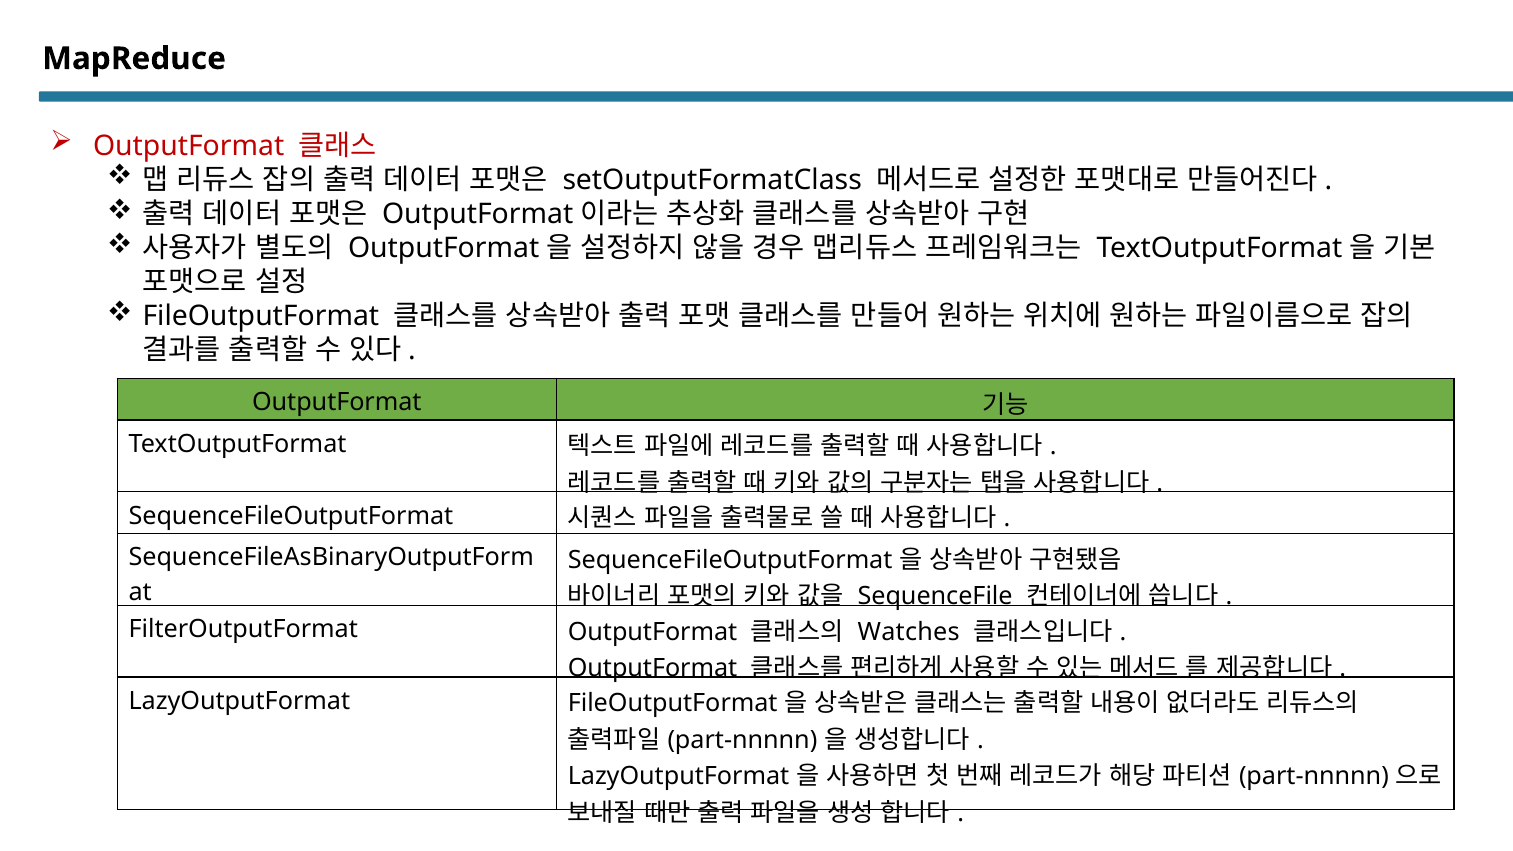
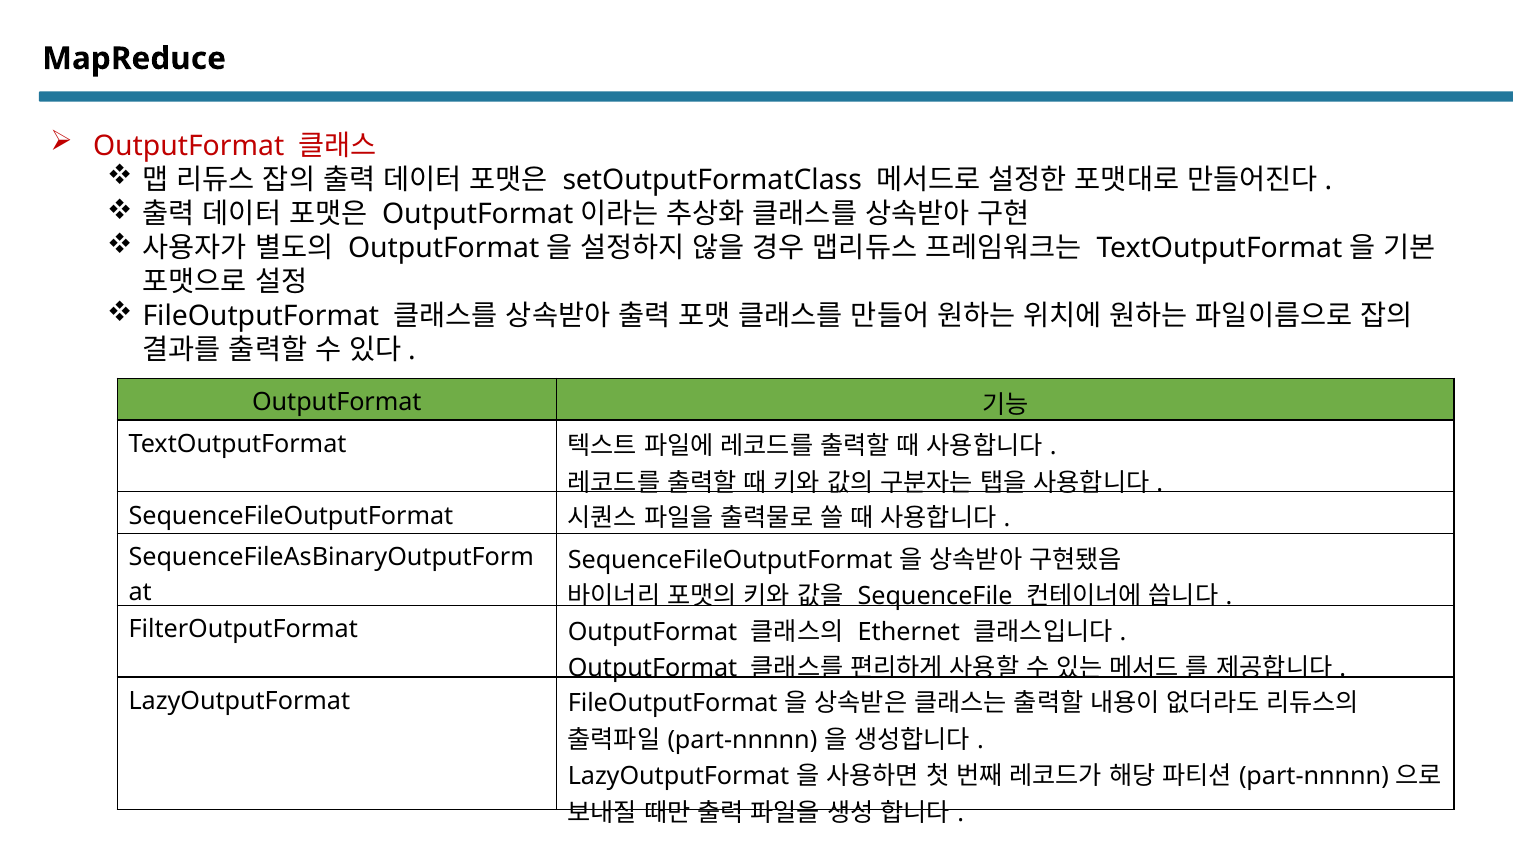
Watches: Watches -> Ethernet (909, 632)
